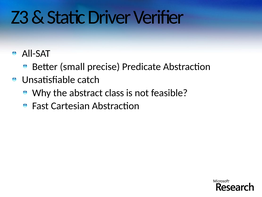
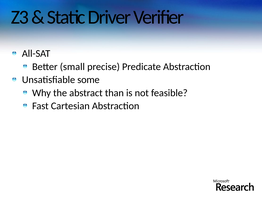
catch: catch -> some (88, 80)
class: class -> than (114, 93)
